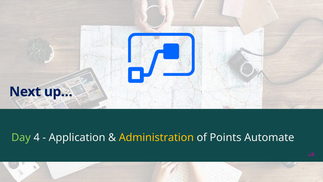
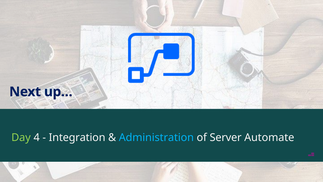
Application: Application -> Integration (77, 137)
Administration colour: yellow -> light blue (156, 137)
Points: Points -> Server (226, 137)
